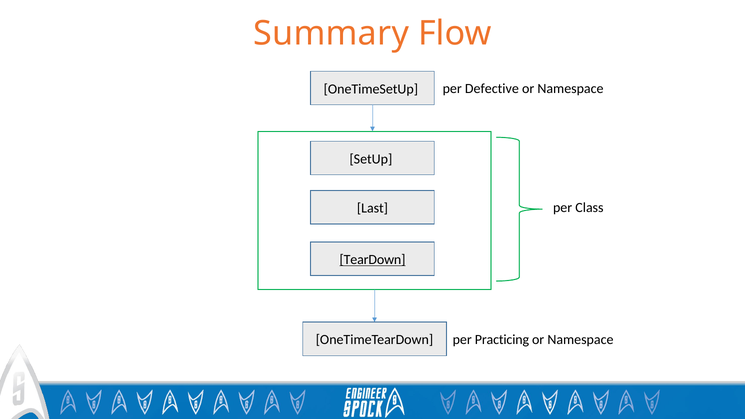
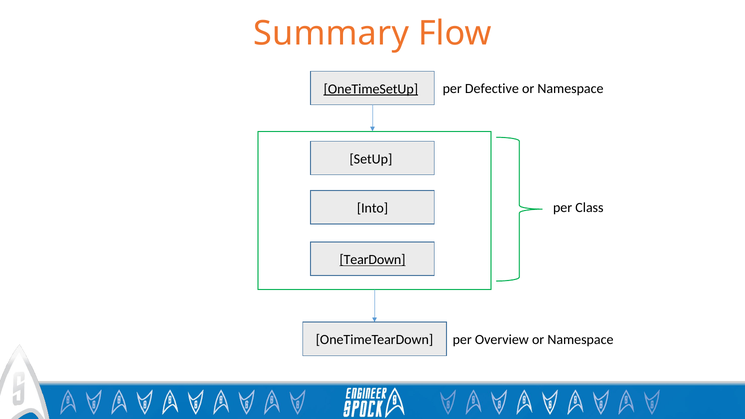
OneTimeSetUp underline: none -> present (371, 89)
Last: Last -> Into (373, 208)
Practicing: Practicing -> Overview (502, 340)
